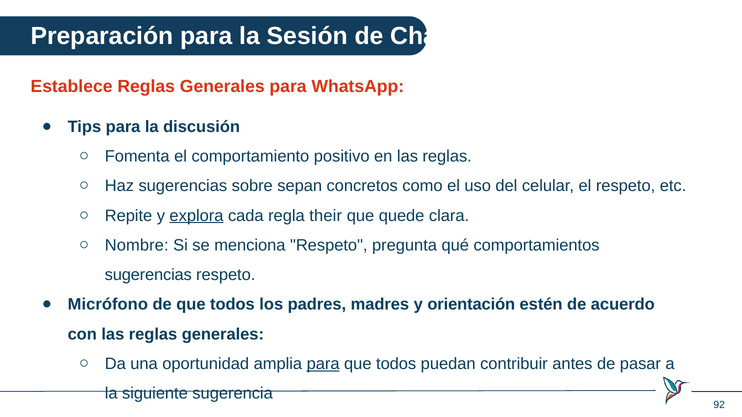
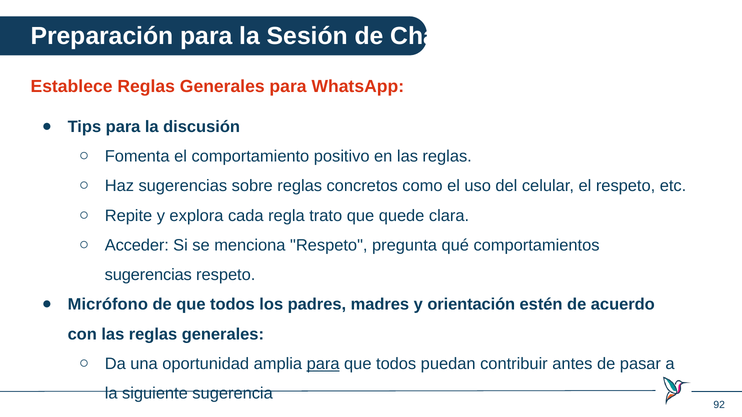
sobre sepan: sepan -> reglas (300, 186)
explora underline: present -> none (196, 216)
their: their -> trato (326, 216)
Nombre: Nombre -> Acceder (137, 245)
